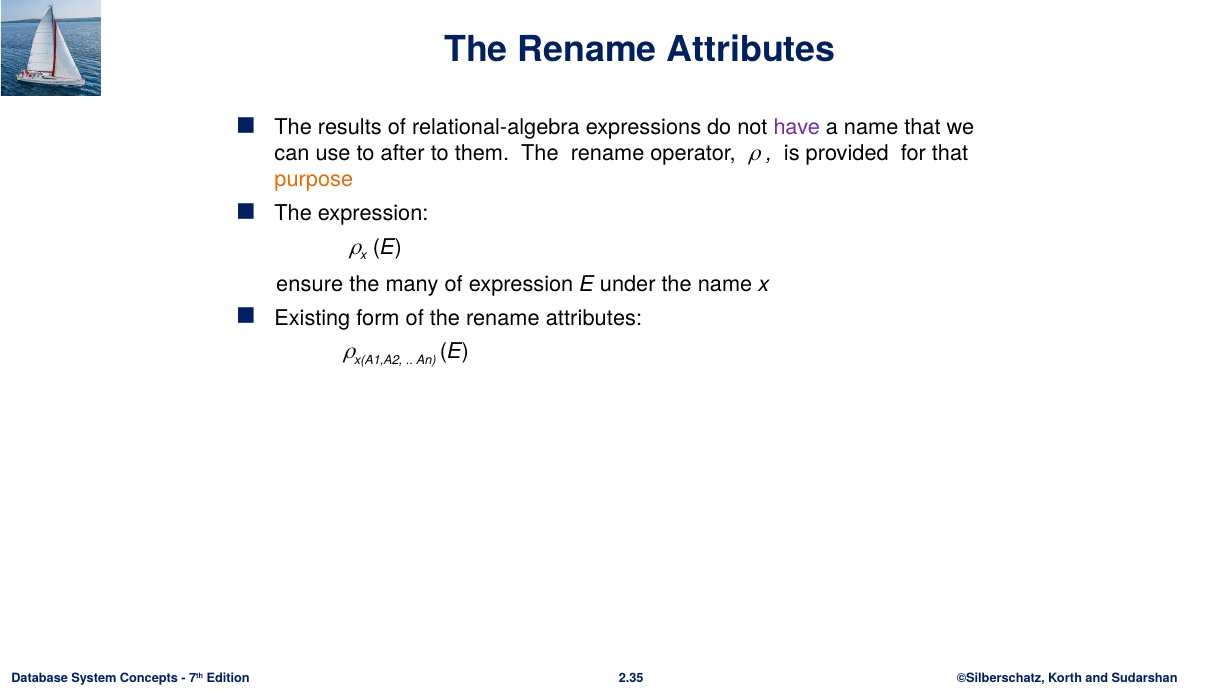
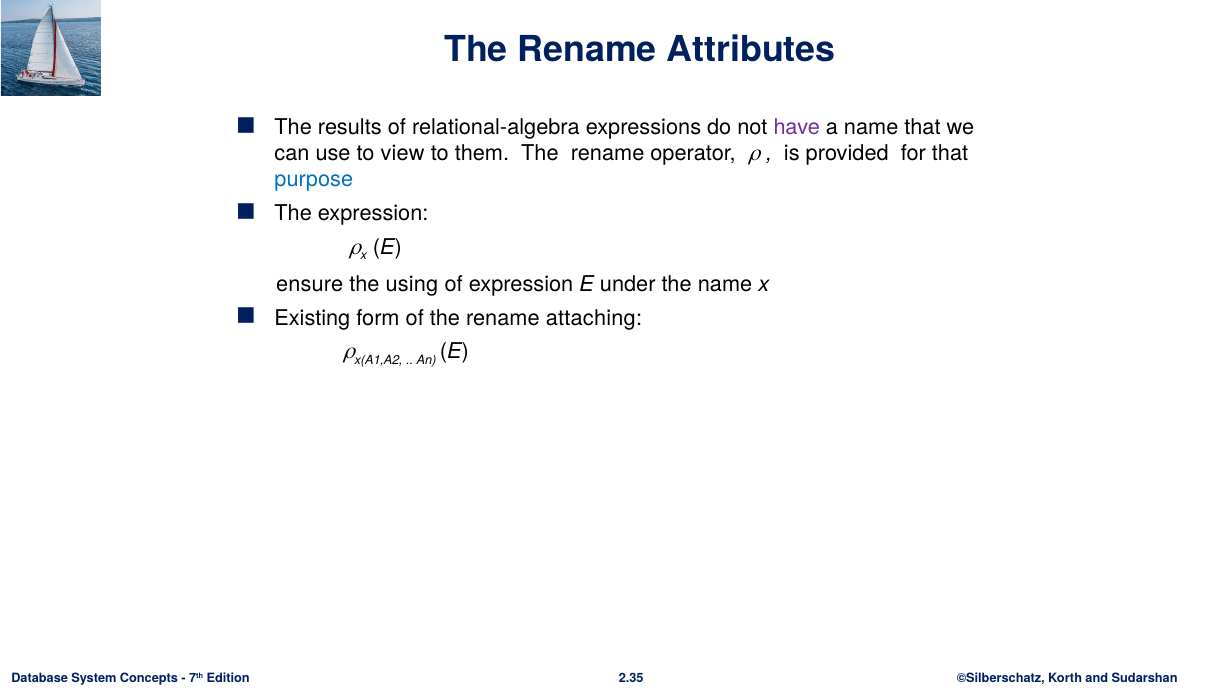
after: after -> view (403, 154)
purpose colour: orange -> blue (314, 180)
many: many -> using (412, 284)
of the rename attributes: attributes -> attaching (594, 318)
